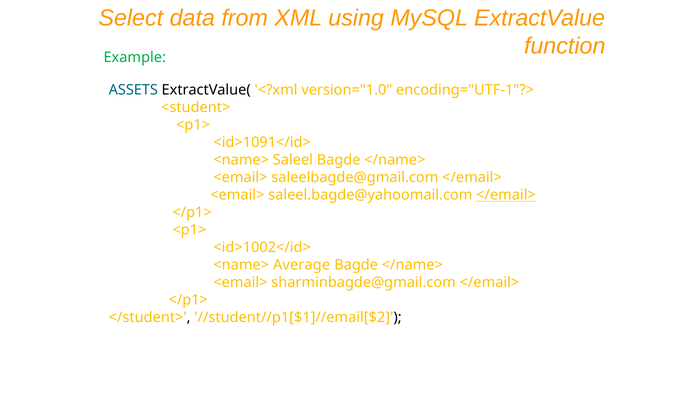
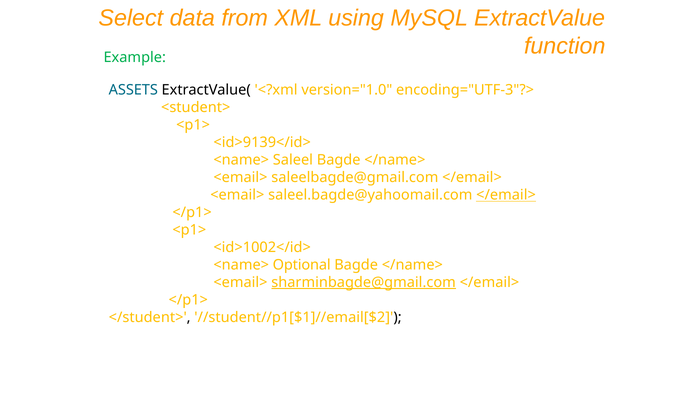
encoding="UTF-1"?>: encoding="UTF-1"?> -> encoding="UTF-3"?> (465, 90)
<id>1091</id>: <id>1091</id> -> <id>9139</id> (262, 142)
Average: Average -> Optional (302, 265)
sharminbagde@gmail.com underline: none -> present (364, 282)
